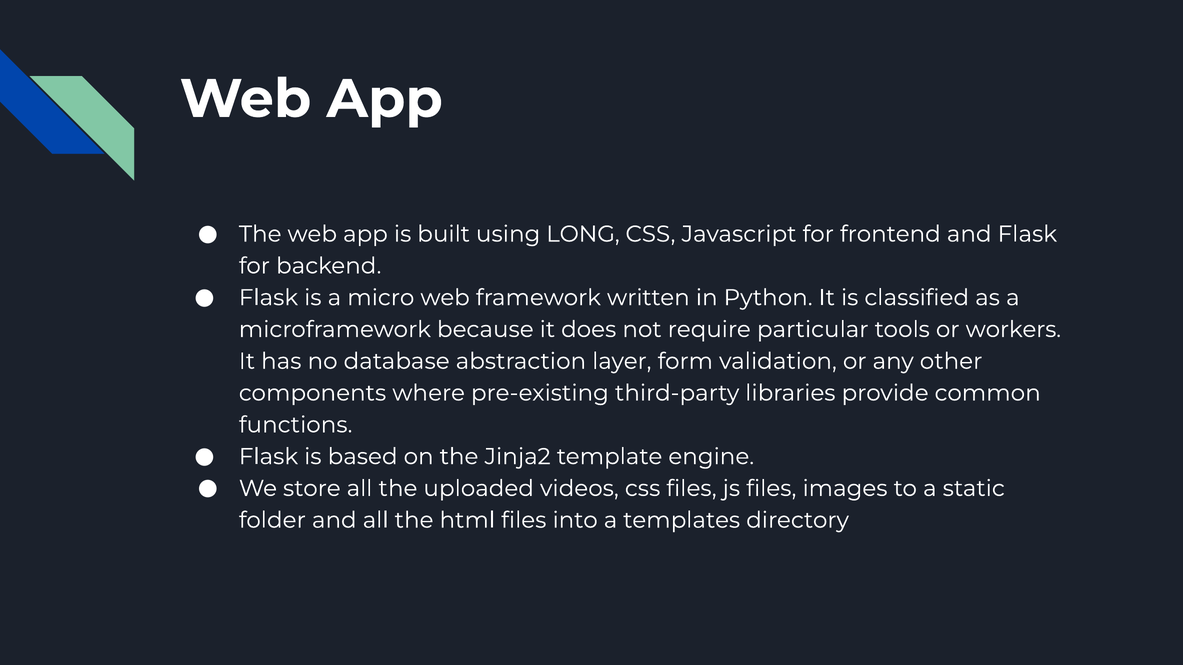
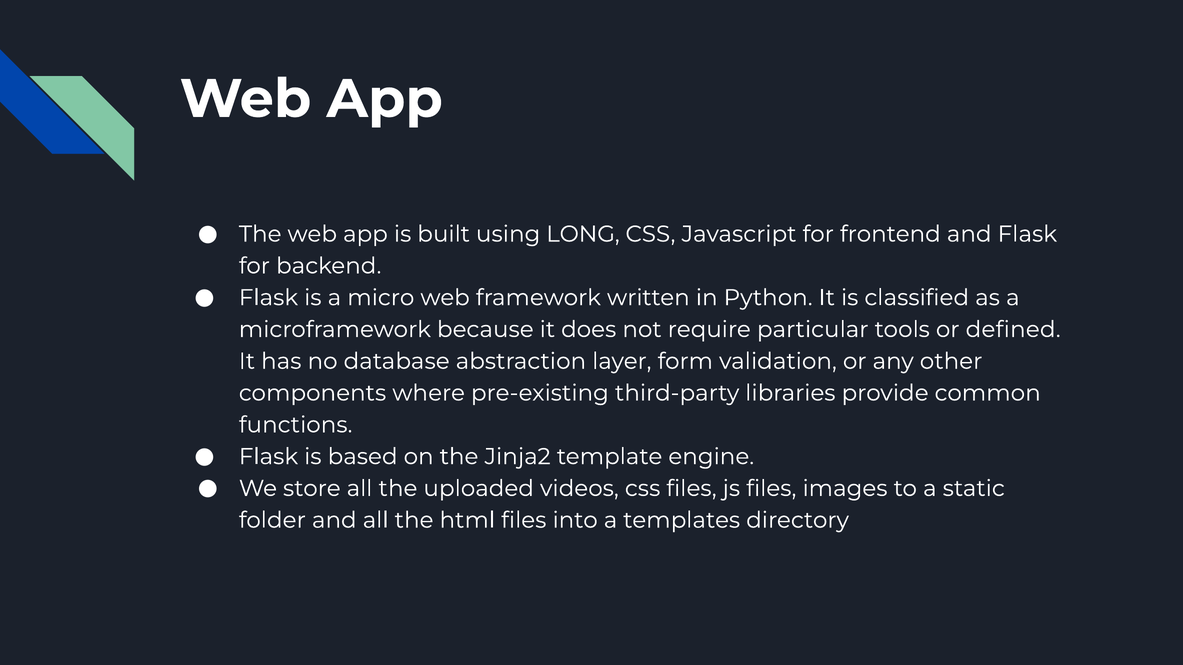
workers: workers -> defined (1013, 330)
